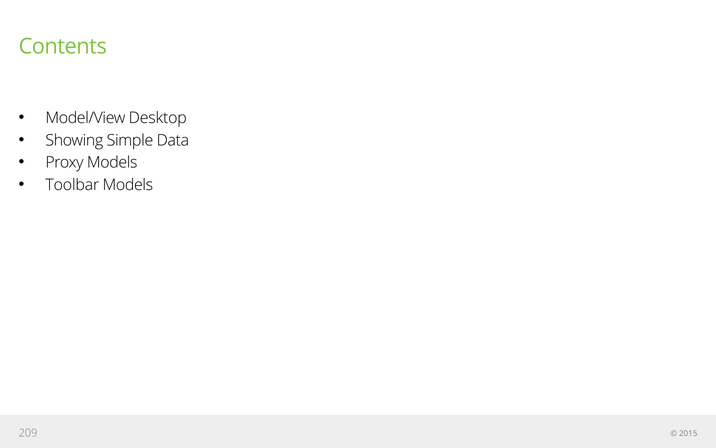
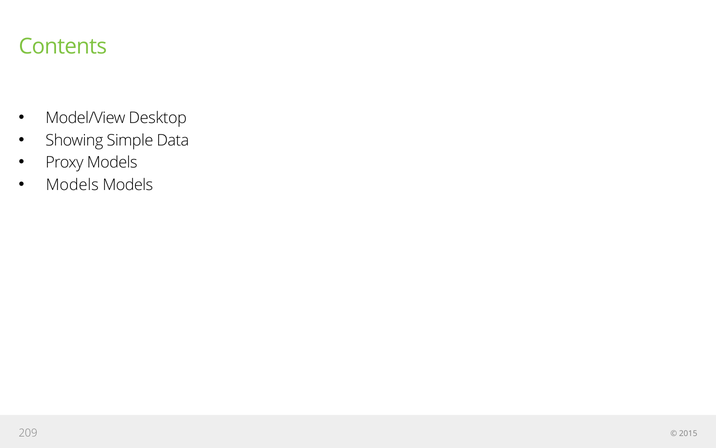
Toolbar: Toolbar -> Models (72, 185)
